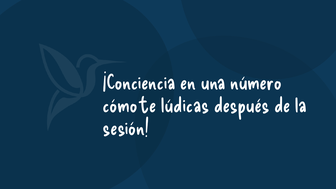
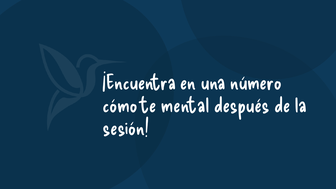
¡Conciencia: ¡Conciencia -> ¡Encuentra (139, 83)
lúdicas: lúdicas -> mental (185, 105)
